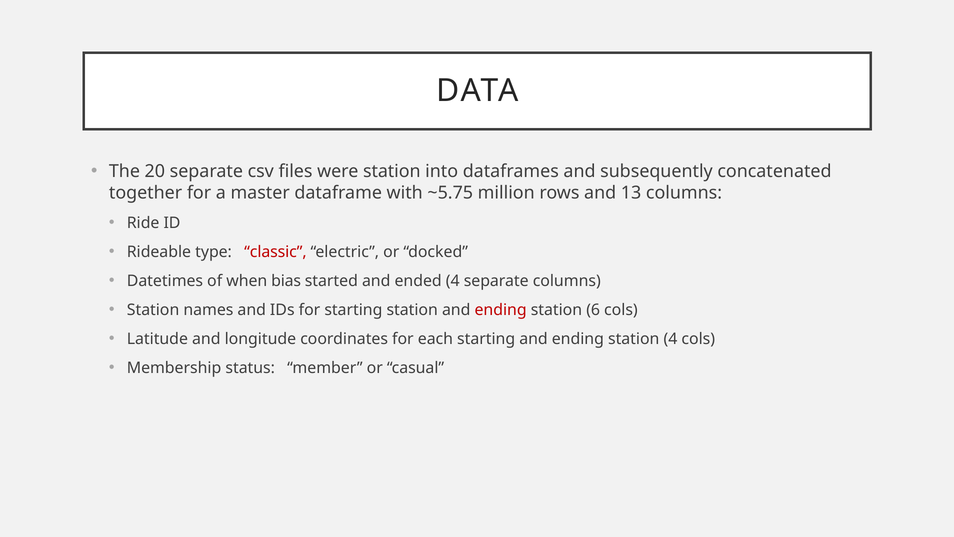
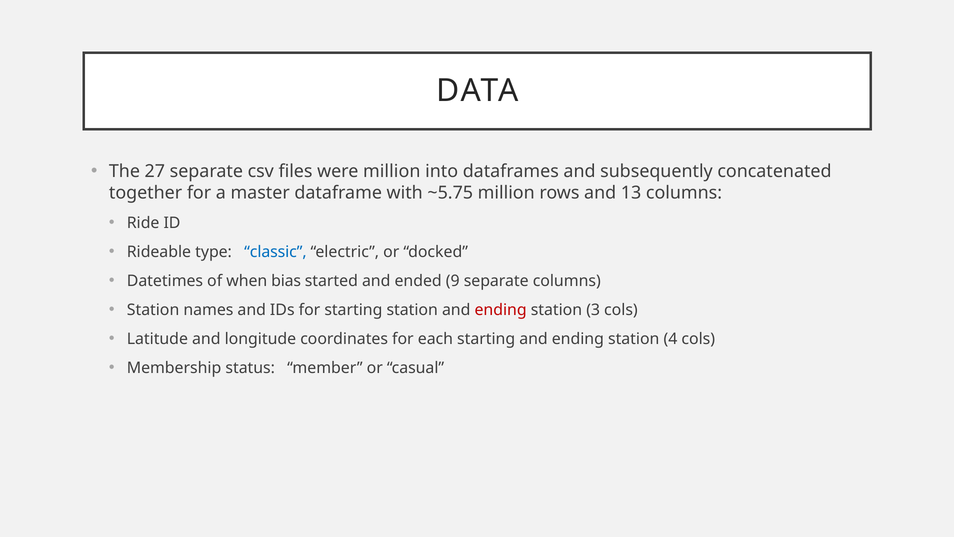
20: 20 -> 27 (155, 171)
were station: station -> million (392, 171)
classic colour: red -> blue (275, 252)
ended 4: 4 -> 9 (453, 281)
6: 6 -> 3 (593, 310)
